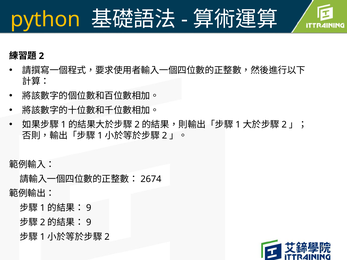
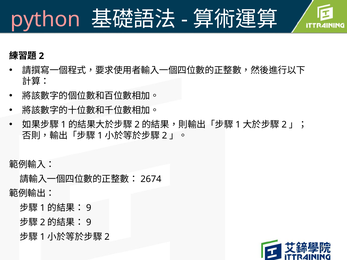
python colour: yellow -> pink (45, 19)
